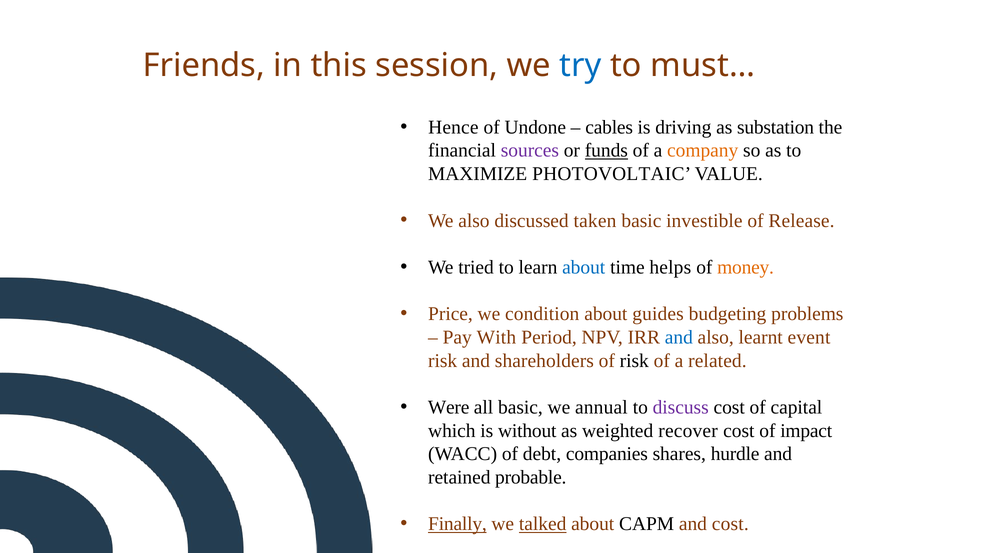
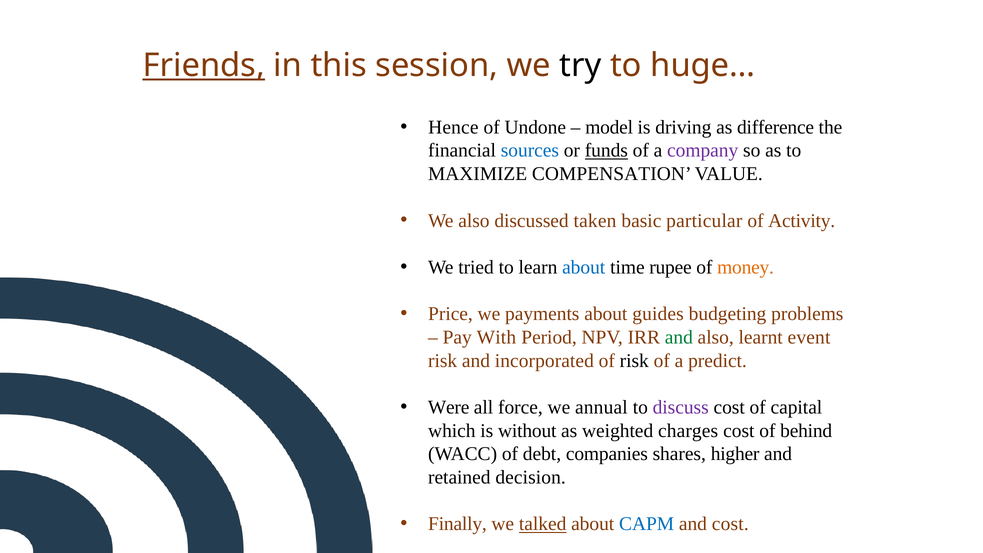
Friends underline: none -> present (204, 65)
try colour: blue -> black (581, 65)
must…: must… -> huge… (703, 65)
cables: cables -> model (609, 127)
substation: substation -> difference (776, 127)
sources colour: purple -> blue (530, 151)
company colour: orange -> purple (703, 151)
PHOTOVOLTAIC: PHOTOVOLTAIC -> COMPENSATION (612, 174)
investible: investible -> particular (704, 221)
Release: Release -> Activity (802, 221)
helps: helps -> rupee (670, 267)
condition: condition -> payments (542, 314)
and colour: blue -> green (679, 337)
shareholders: shareholders -> incorporated (544, 361)
related: related -> predict (718, 361)
all basic: basic -> force (520, 407)
recover: recover -> charges (688, 431)
impact: impact -> behind (806, 431)
hurdle: hurdle -> higher (735, 454)
probable: probable -> decision (531, 477)
Finally underline: present -> none (457, 524)
CAPM colour: black -> blue (647, 524)
